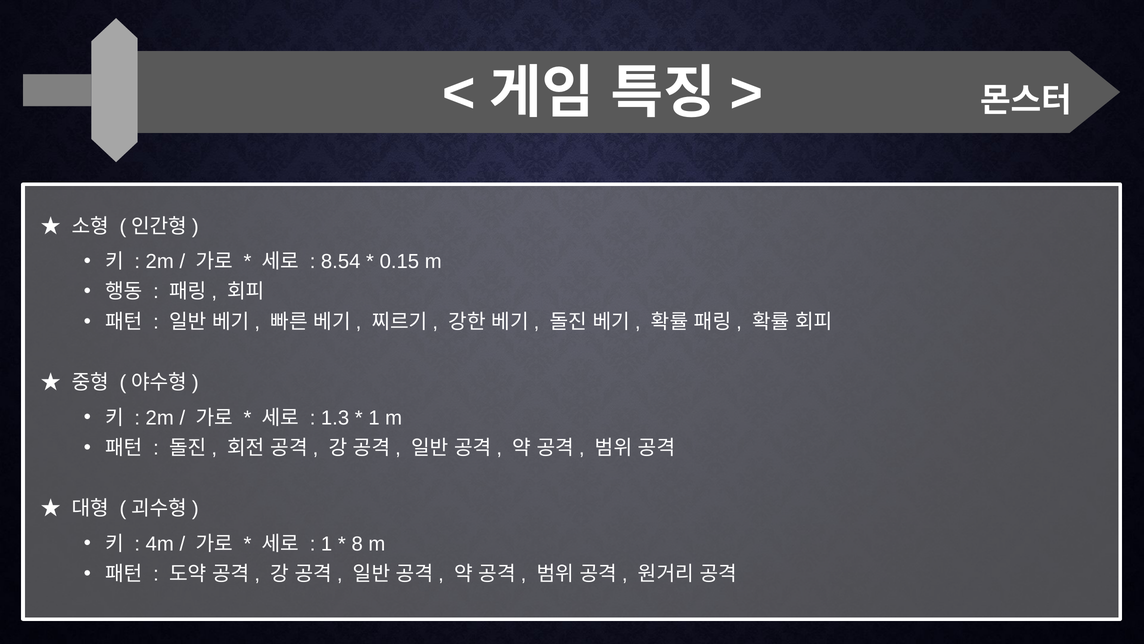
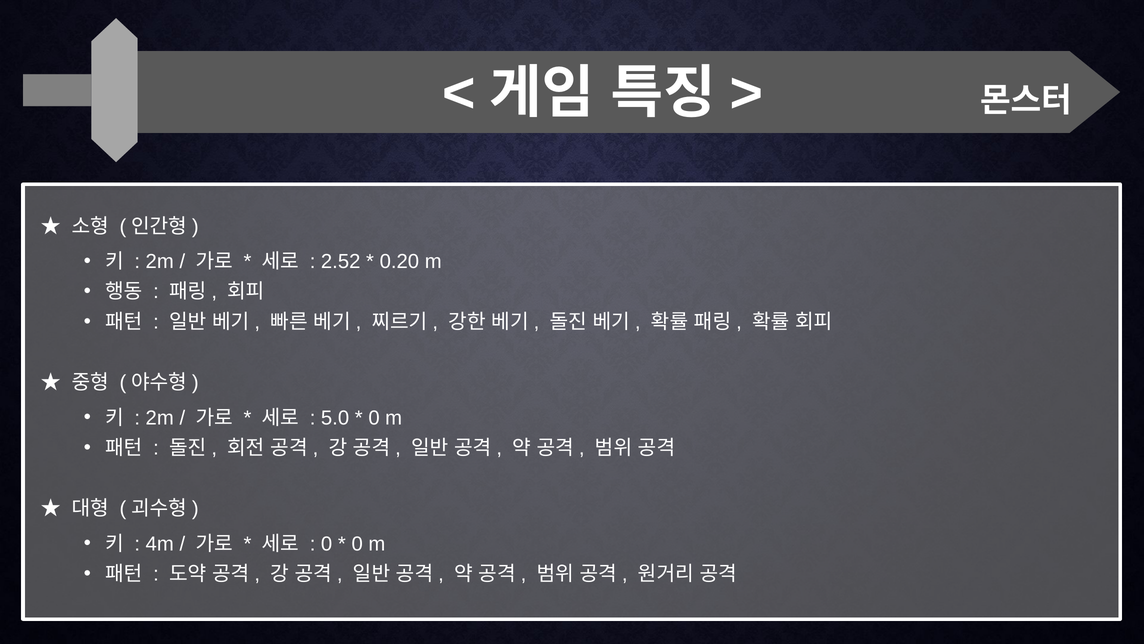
8.54: 8.54 -> 2.52 (341, 261)
0.15: 0.15 -> 0.20 (399, 261)
1.3: 1.3 -> 5.0 (335, 418)
1: 1 -> 0 (374, 418)
1: 1 -> 0 (327, 543)
8: 8 -> 0 (357, 543)
